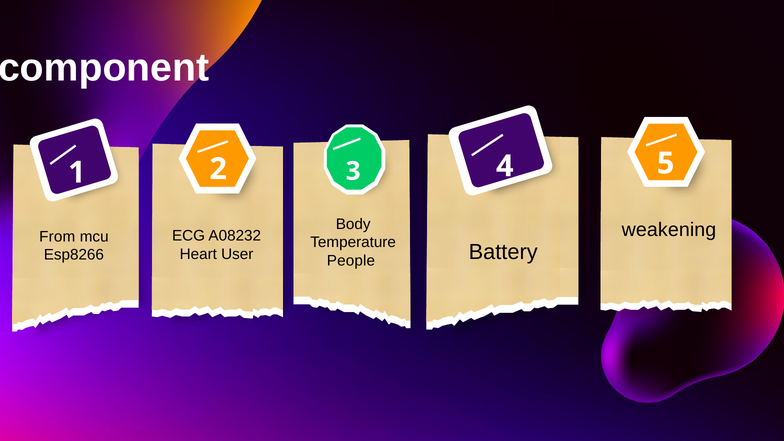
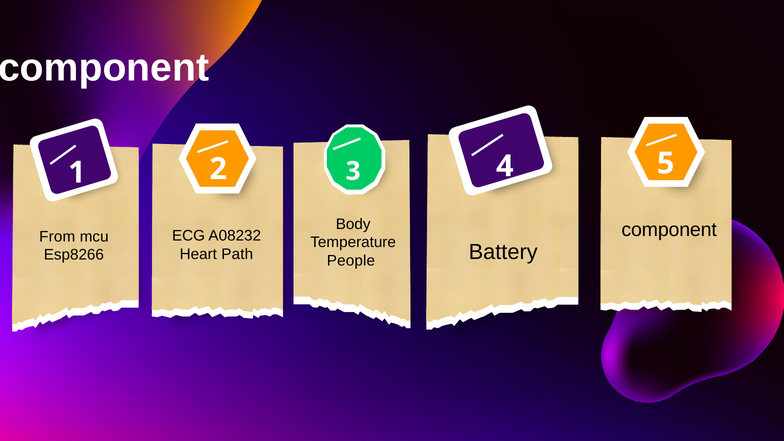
weakening: weakening -> component (669, 230)
User: User -> Path (237, 254)
